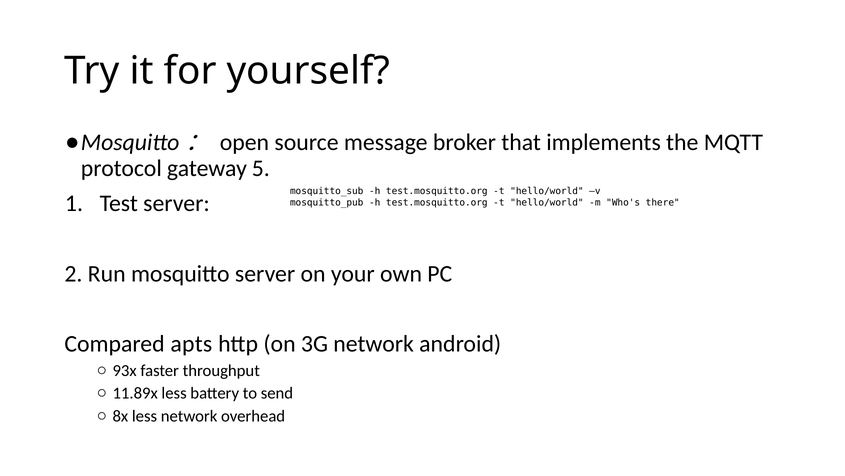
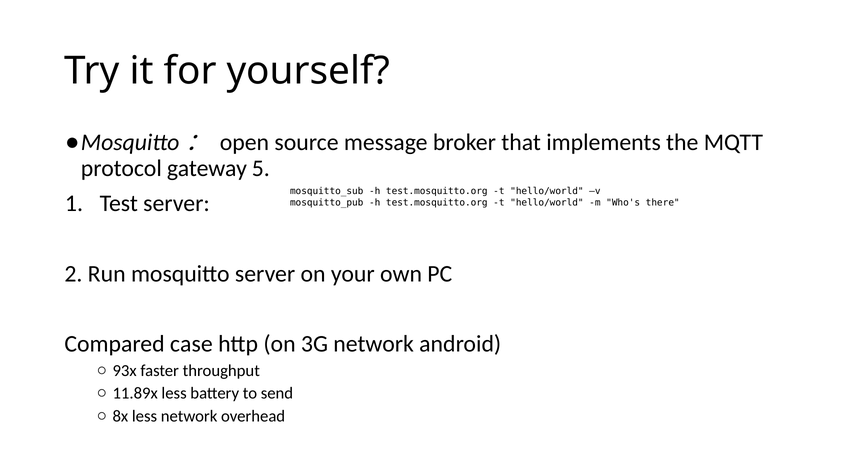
apts: apts -> case (191, 343)
